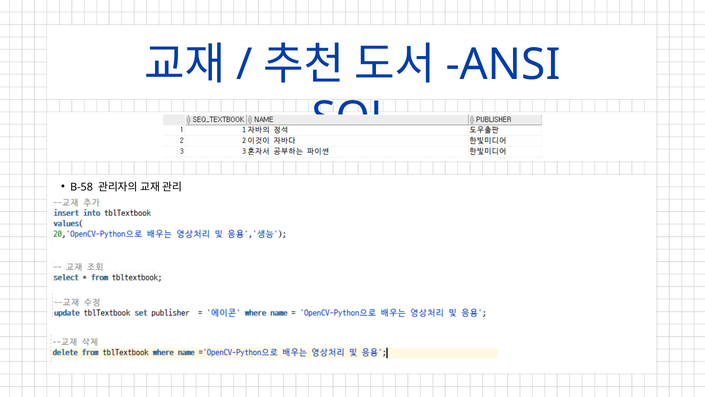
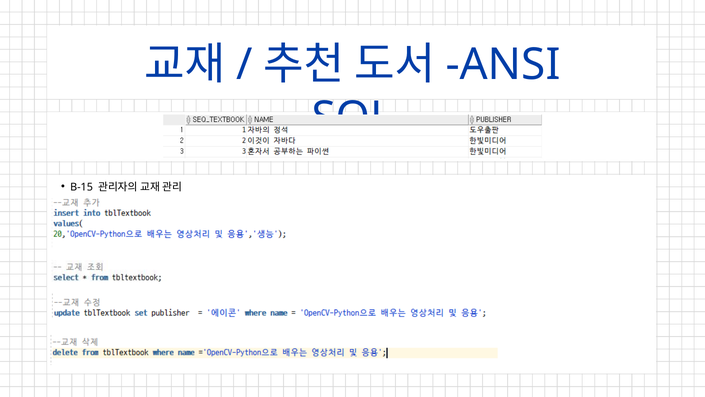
B-58: B-58 -> B-15 (82, 187)
